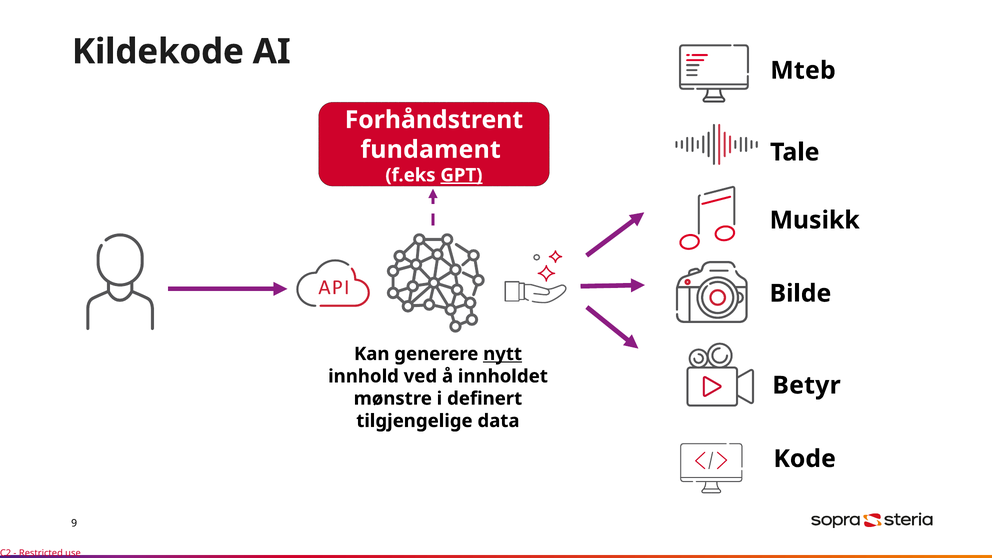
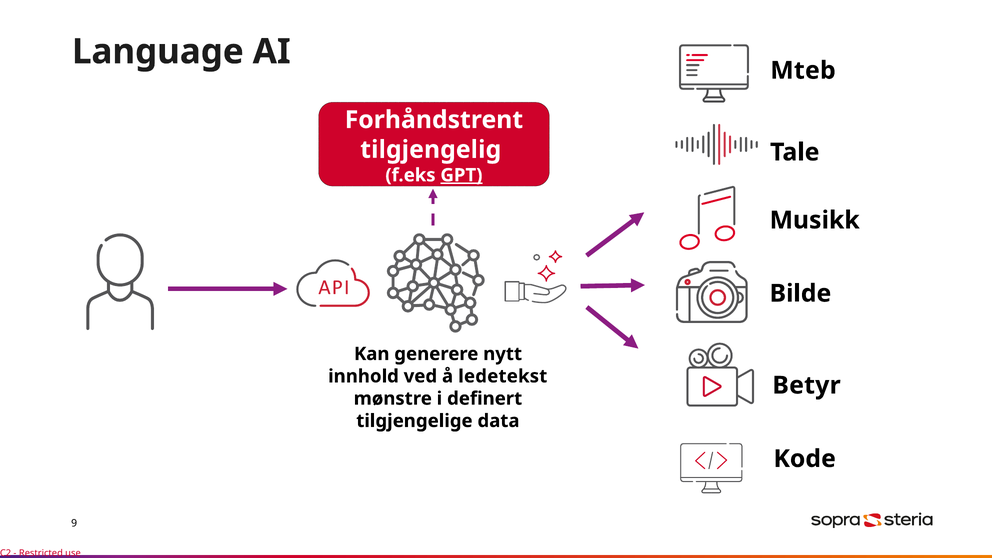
Kildekode: Kildekode -> Language (158, 52)
fundament: fundament -> tilgjengelig (431, 150)
nytt underline: present -> none (503, 354)
innholdet: innholdet -> ledetekst (503, 376)
